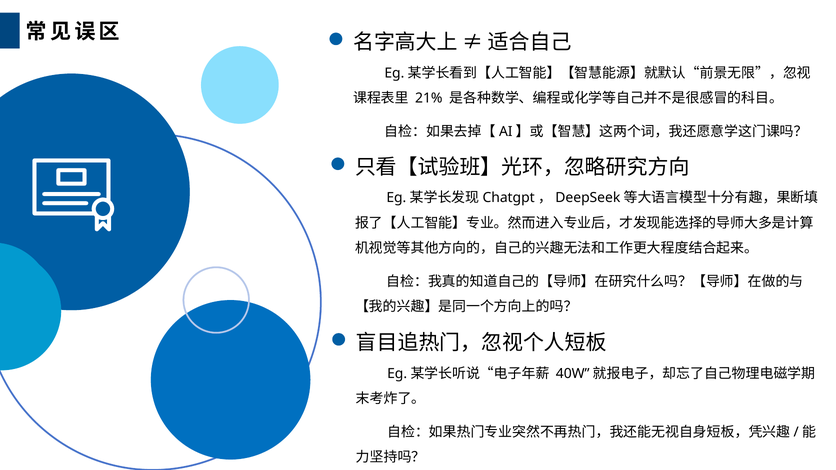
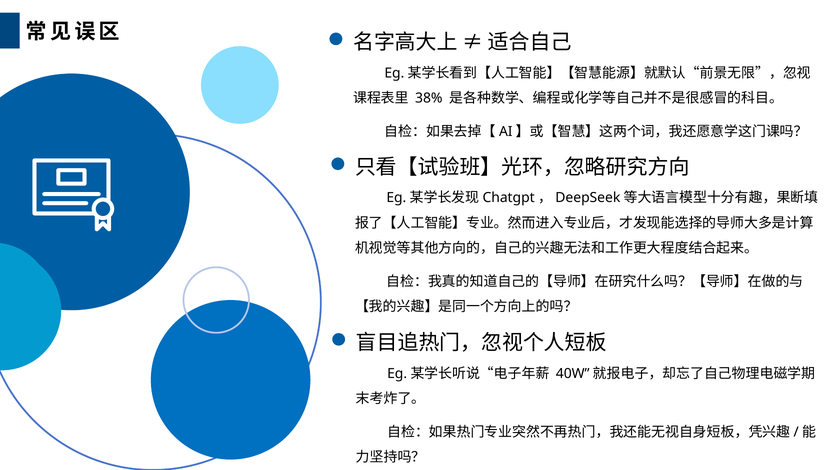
21%: 21% -> 38% (429, 98)
